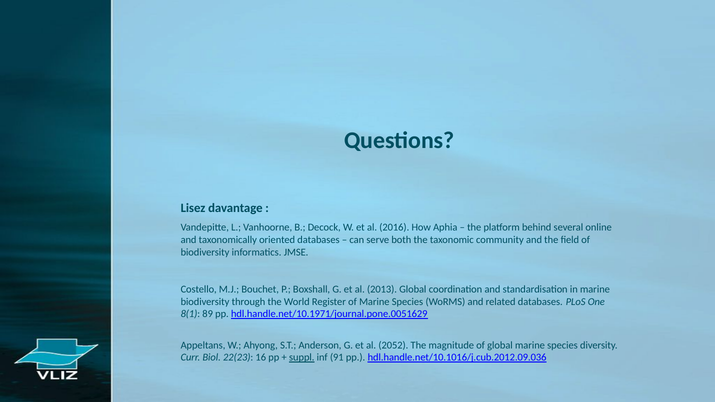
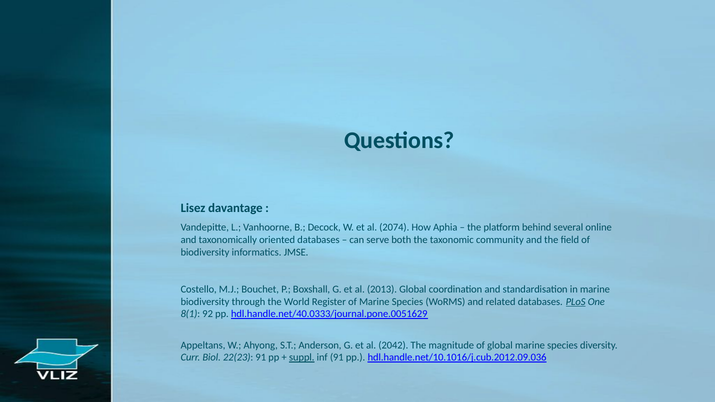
2016: 2016 -> 2074 (394, 228)
PLoS underline: none -> present (576, 302)
89: 89 -> 92 (208, 314)
hdl.handle.net/10.1971/journal.pone.0051629: hdl.handle.net/10.1971/journal.pone.0051629 -> hdl.handle.net/40.0333/journal.pone.0051629 (329, 314)
2052: 2052 -> 2042 (393, 345)
22(23 16: 16 -> 91 (261, 358)
